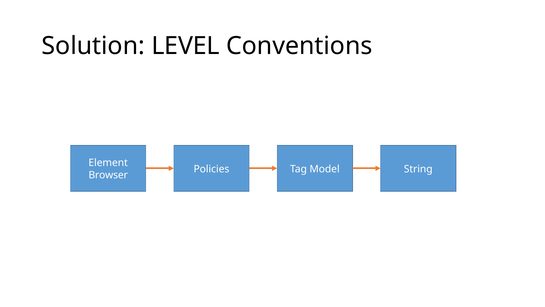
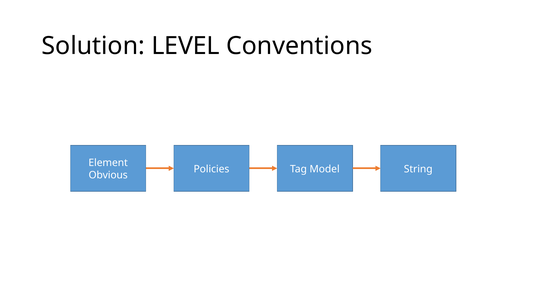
Browser: Browser -> Obvious (108, 175)
